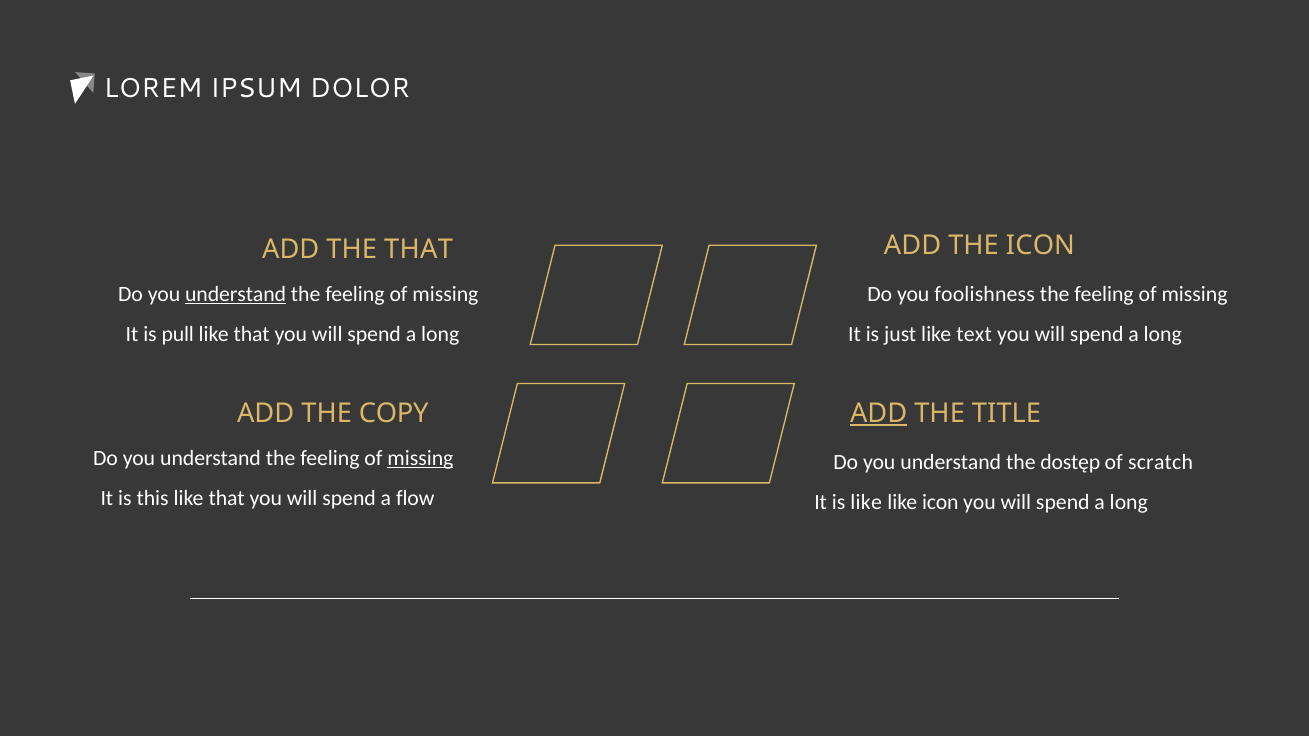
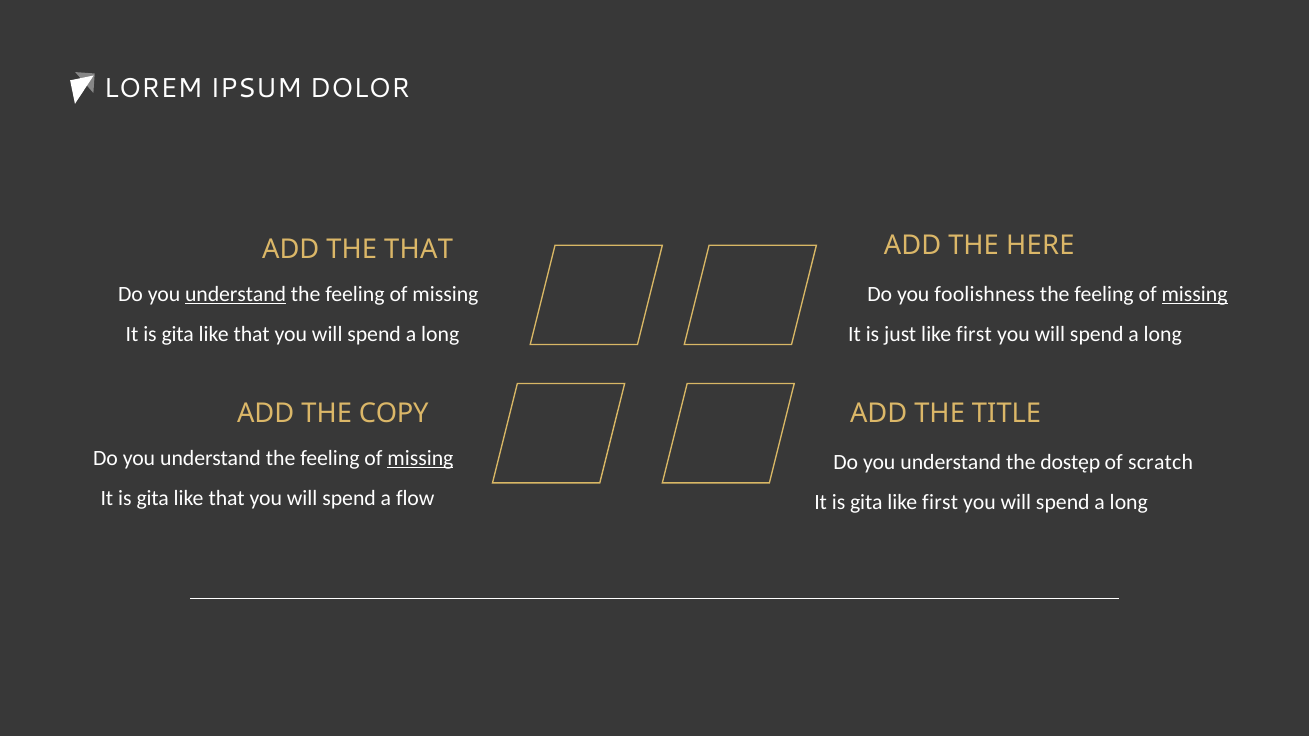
THE ICON: ICON -> HERE (1040, 245)
missing underline: none -> present (1195, 295)
pull: pull -> gita (178, 334)
just like text: text -> first (974, 334)
ADD underline: present -> none (879, 413)
this: this -> gita (153, 498)
like: like -> gita (866, 502)
icon: icon -> first (940, 502)
